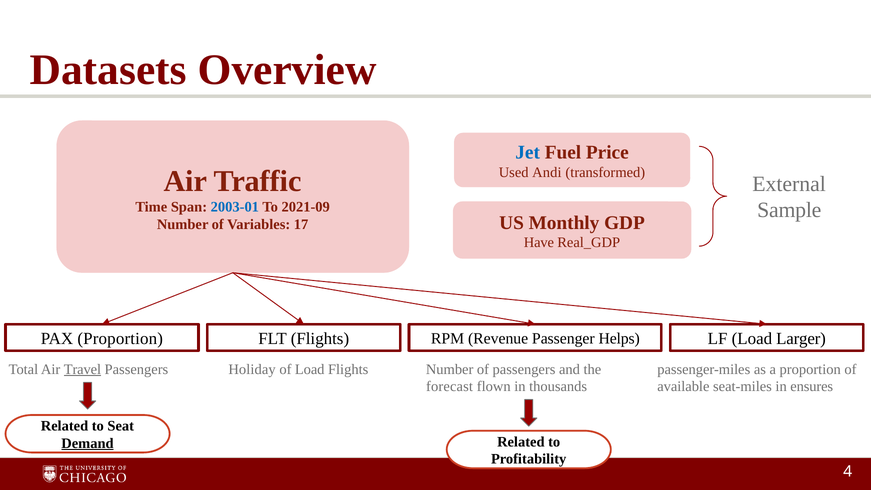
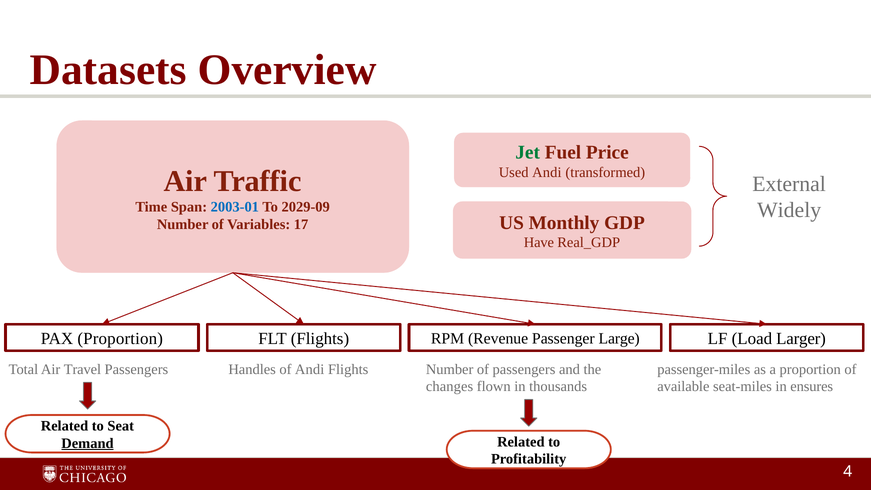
Jet colour: blue -> green (528, 153)
Sample: Sample -> Widely (789, 210)
2021-09: 2021-09 -> 2029-09 (306, 207)
Helps: Helps -> Large (619, 339)
Travel underline: present -> none (82, 369)
Holiday: Holiday -> Handles (252, 369)
of Load: Load -> Andi (310, 369)
forecast: forecast -> changes (450, 387)
